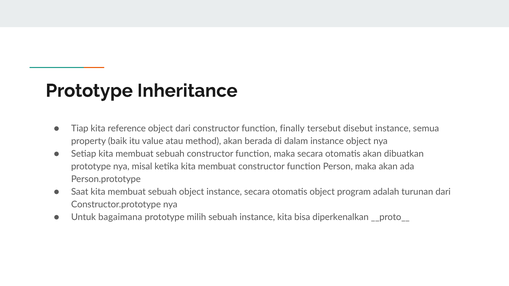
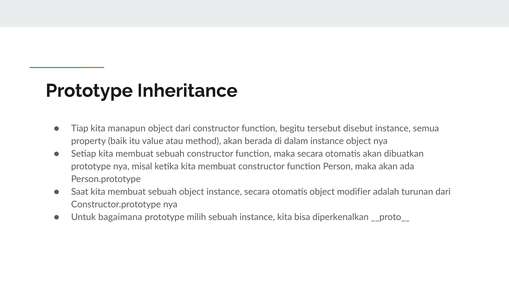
reference: reference -> manapun (127, 129)
finally: finally -> begitu (292, 129)
program: program -> modifier (354, 192)
